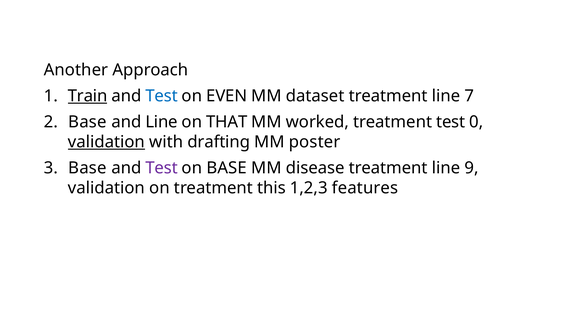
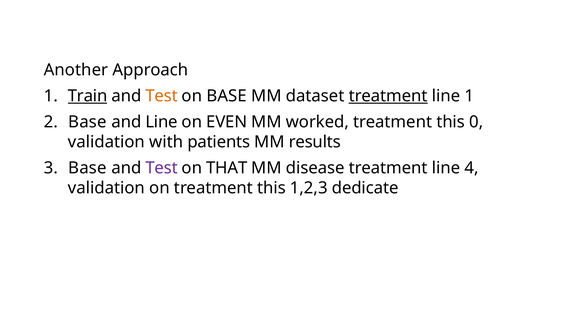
Test colour: blue -> orange (162, 96)
on EVEN: EVEN -> BASE (227, 96)
treatment underline: none -> present (388, 96)
line 7: 7 -> 1 (469, 96)
THAT: THAT -> EVEN (227, 122)
test: test -> this (451, 122)
validation underline: present -> none (106, 142)
drafting: drafting -> patients (219, 142)
poster: poster -> results (315, 142)
on BASE: BASE -> THAT (227, 168)
9: 9 -> 4 (472, 168)
features: features -> dedicate (365, 188)
